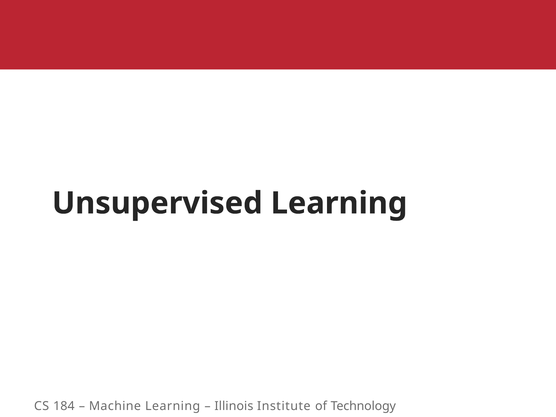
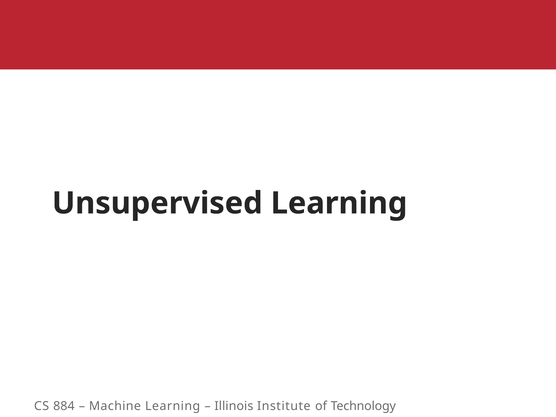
184: 184 -> 884 (64, 406)
